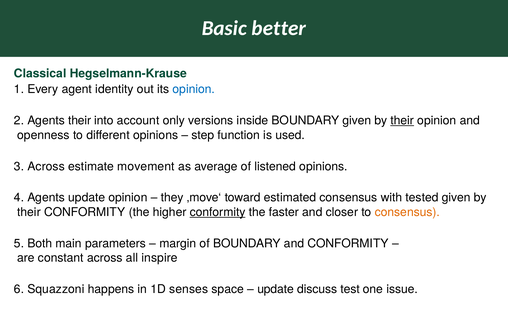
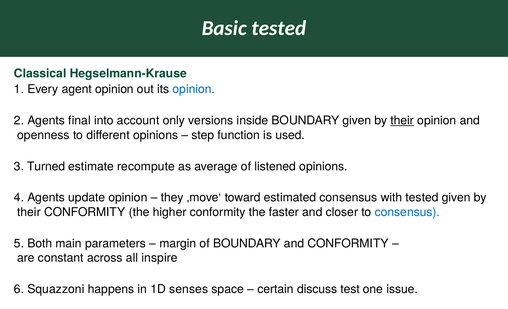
Basic better: better -> tested (279, 28)
agent identity: identity -> opinion (115, 89)
Agents their: their -> final (80, 120)
Across: Across -> Turned (46, 166)
movement: movement -> recompute (146, 166)
conformity underline: present -> none (218, 212)
consensus colour: orange -> blue (407, 212)
update: update -> certain (275, 289)
